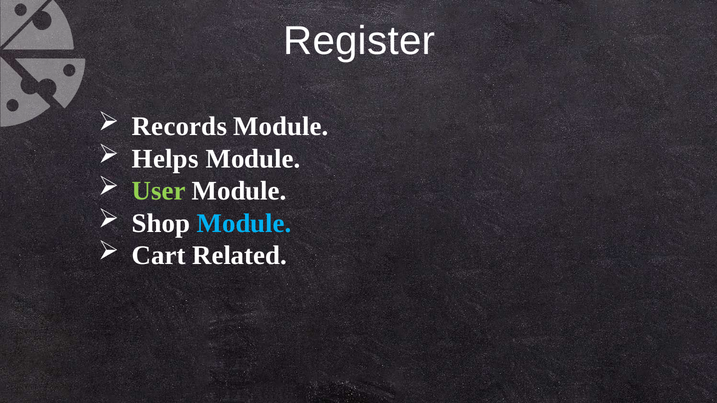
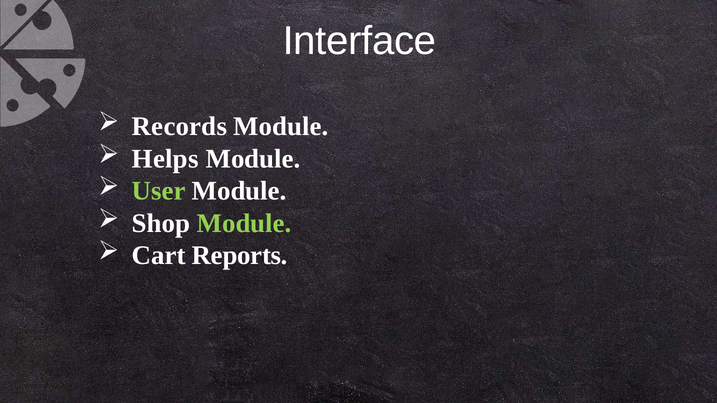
Register: Register -> Interface (359, 41)
Module colour: light blue -> light green (244, 223)
Related: Related -> Reports (240, 256)
